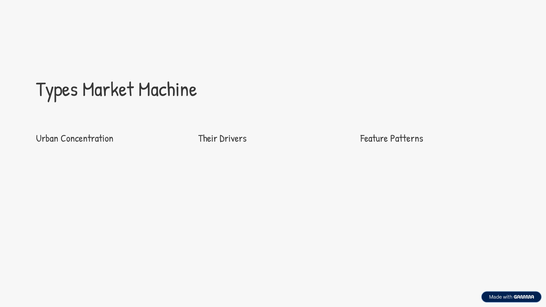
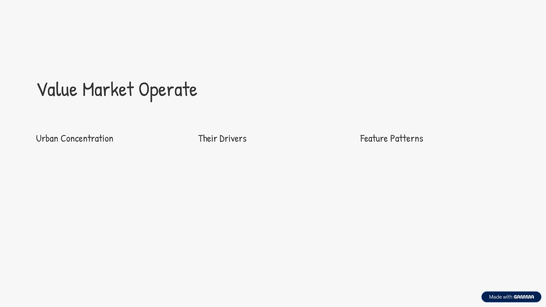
Types: Types -> Value (57, 89)
Machine: Machine -> Operate (168, 89)
